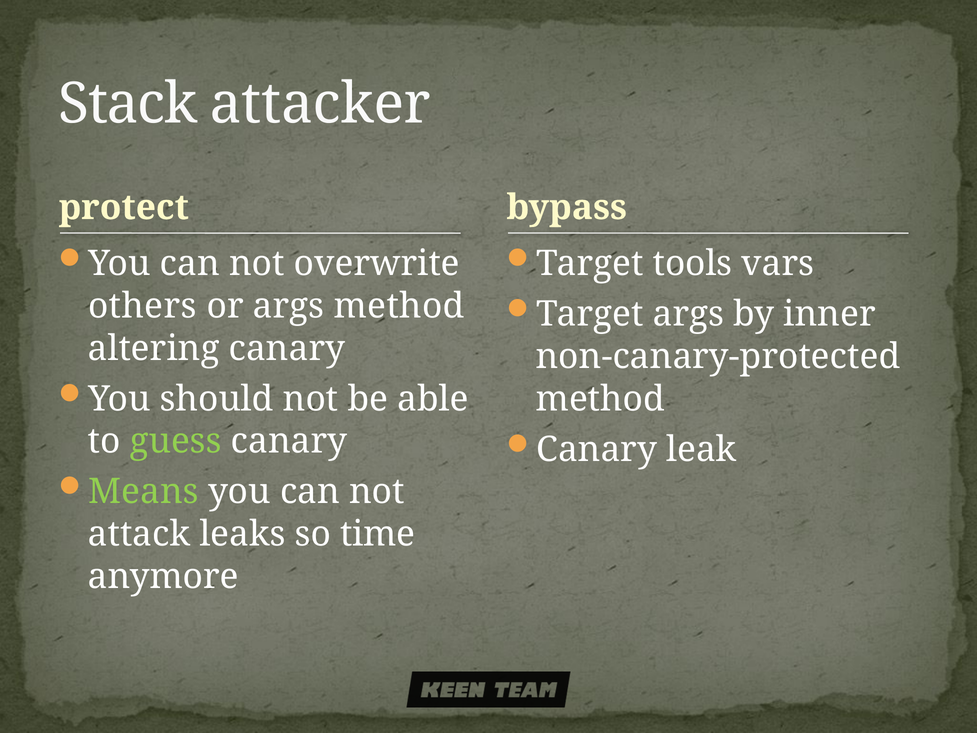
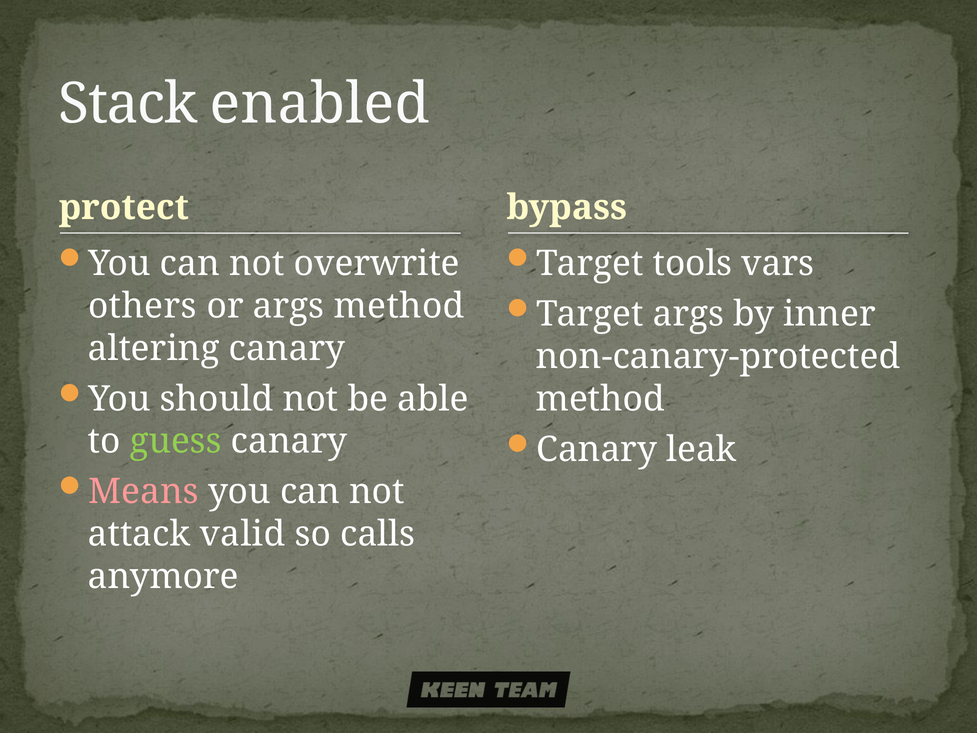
attacker: attacker -> enabled (320, 104)
Means colour: light green -> pink (144, 492)
leaks: leaks -> valid (242, 534)
time: time -> calls (378, 534)
